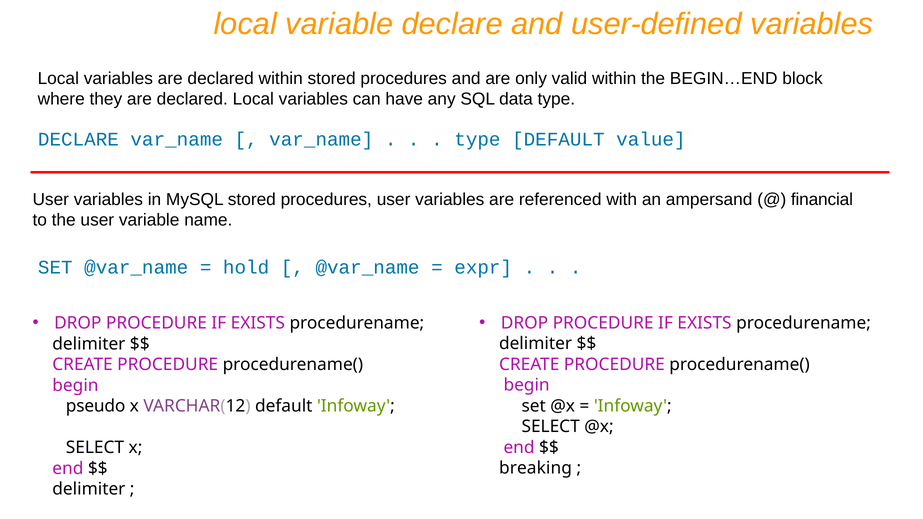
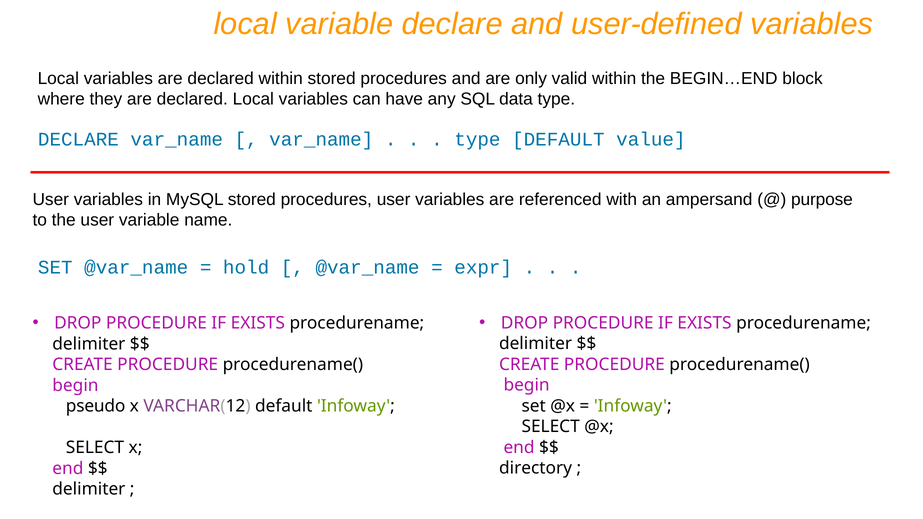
financial: financial -> purpose (822, 200)
breaking: breaking -> directory (536, 468)
